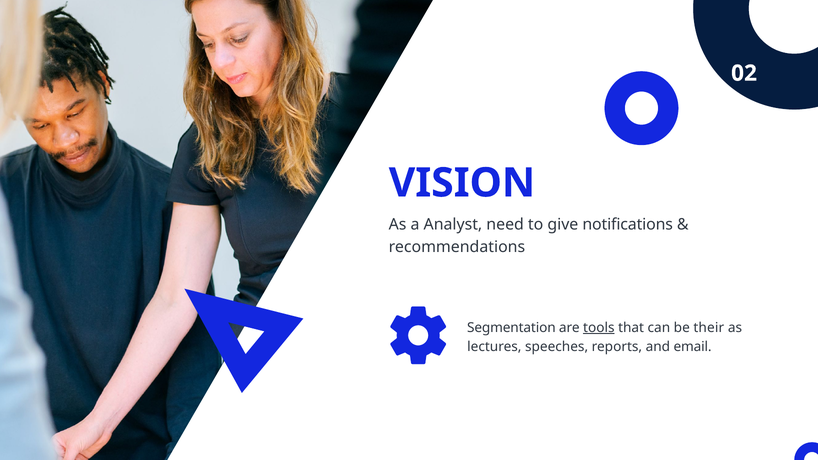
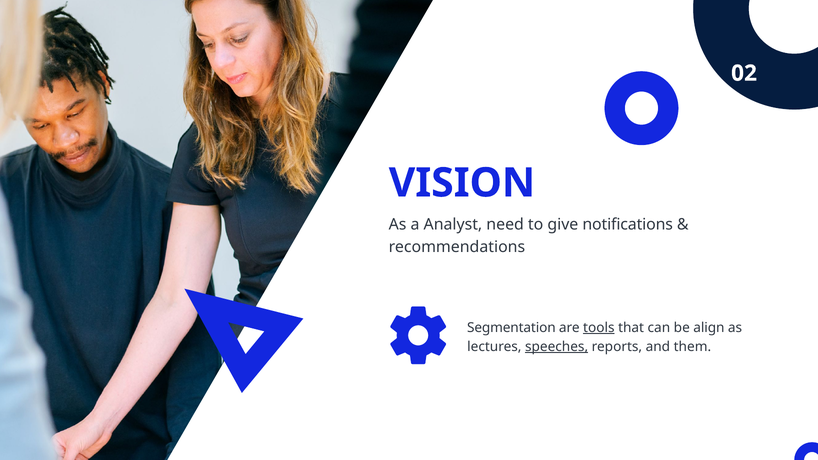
their: their -> align (709, 328)
speeches underline: none -> present (557, 347)
email: email -> them (692, 347)
